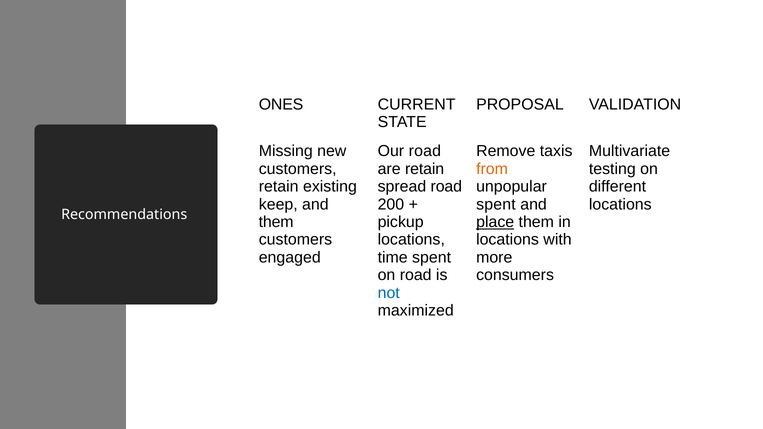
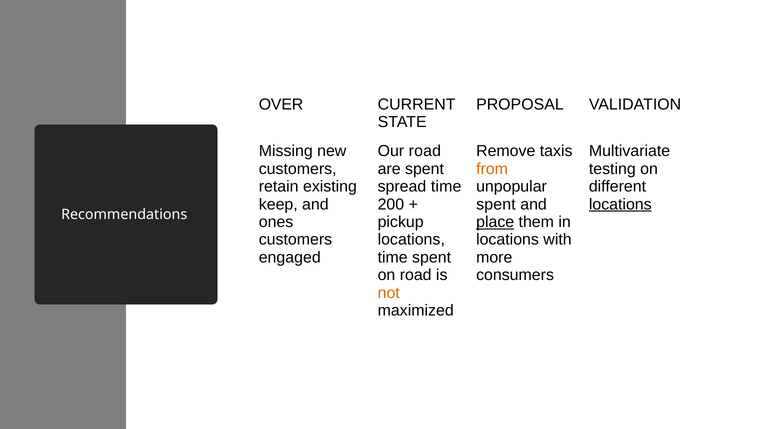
ONES: ONES -> OVER (281, 105)
are retain: retain -> spent (425, 169)
spread road: road -> time (446, 187)
locations underline: none -> present (620, 204)
them: them -> ones (276, 222)
not colour: blue -> orange (389, 293)
